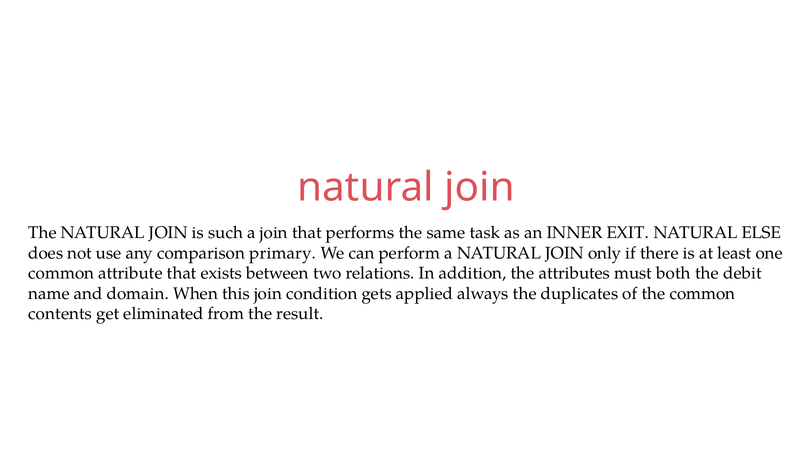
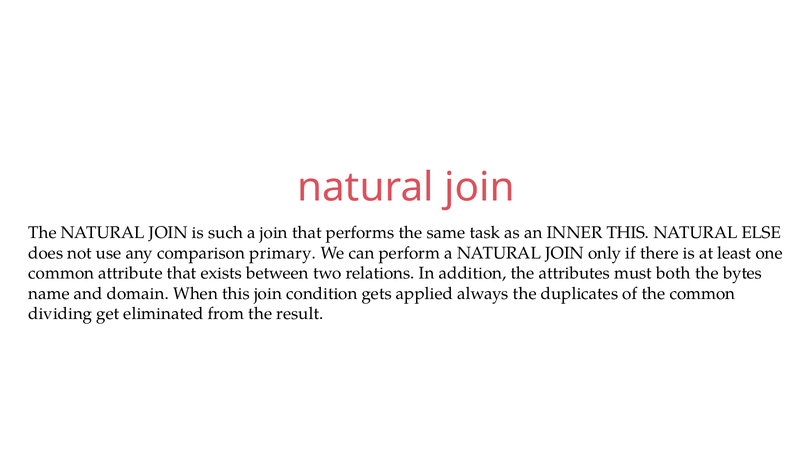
INNER EXIT: EXIT -> THIS (628, 233)
debit: debit -> bytes (743, 274)
contents: contents -> dividing (60, 314)
